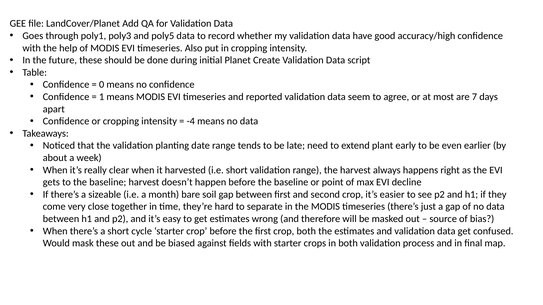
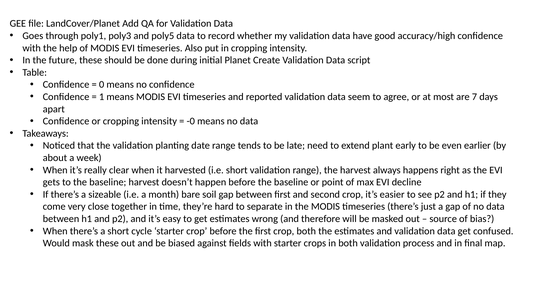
-4: -4 -> -0 (191, 121)
